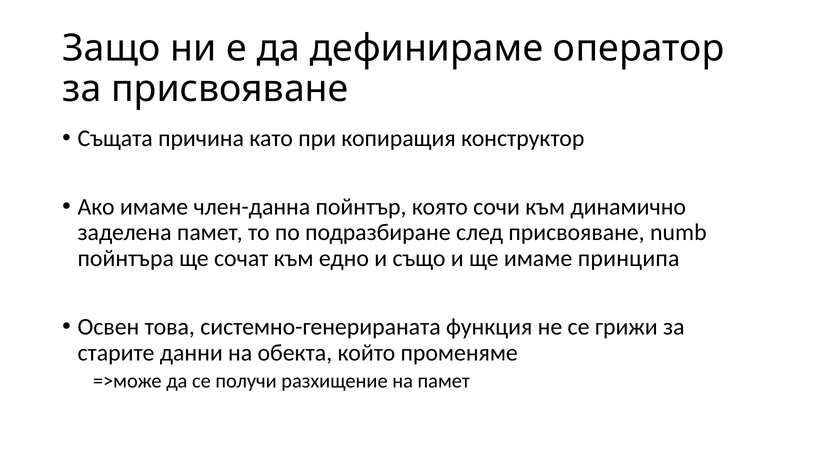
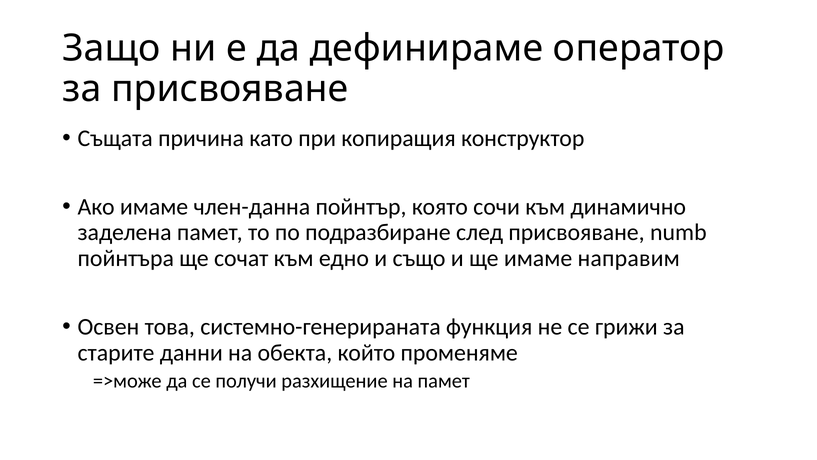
принципа: принципа -> направим (629, 258)
